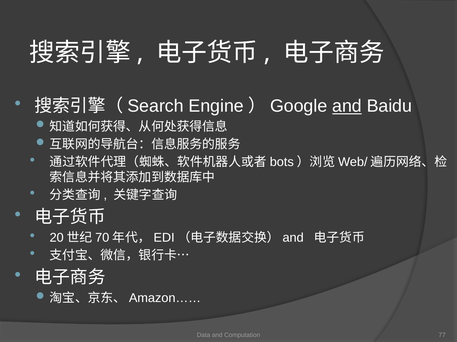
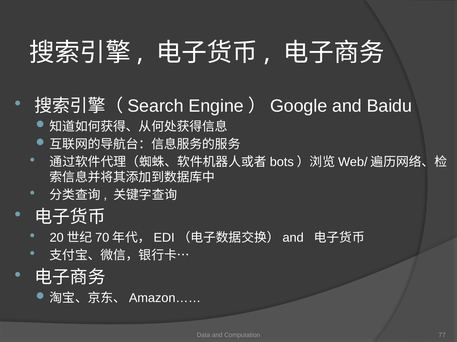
and underline: present -> none (347, 106)
